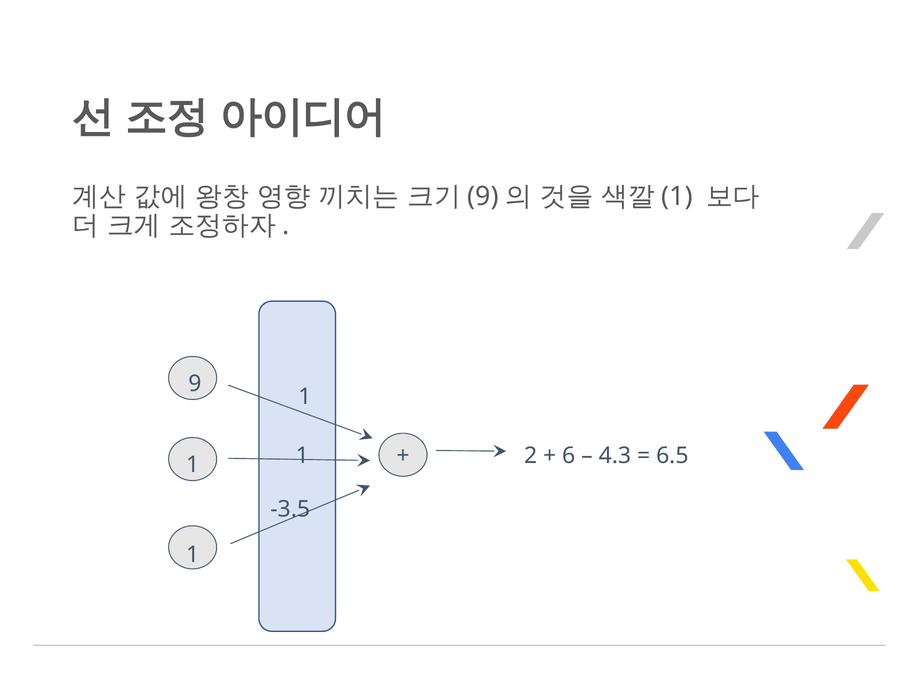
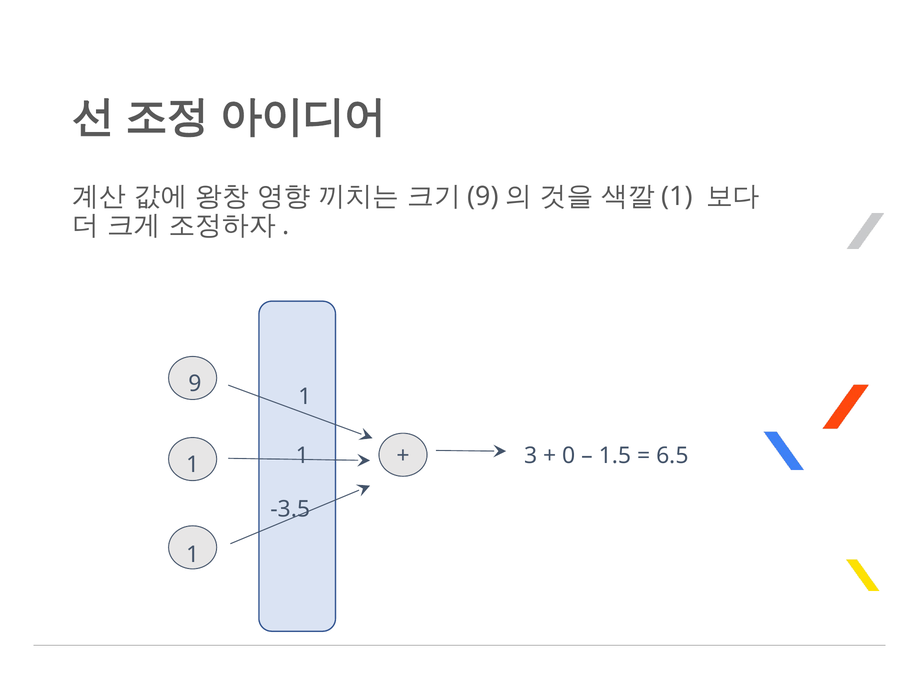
2: 2 -> 3 (531, 456)
6: 6 -> 0 (569, 456)
4.3: 4.3 -> 1.5 (615, 456)
